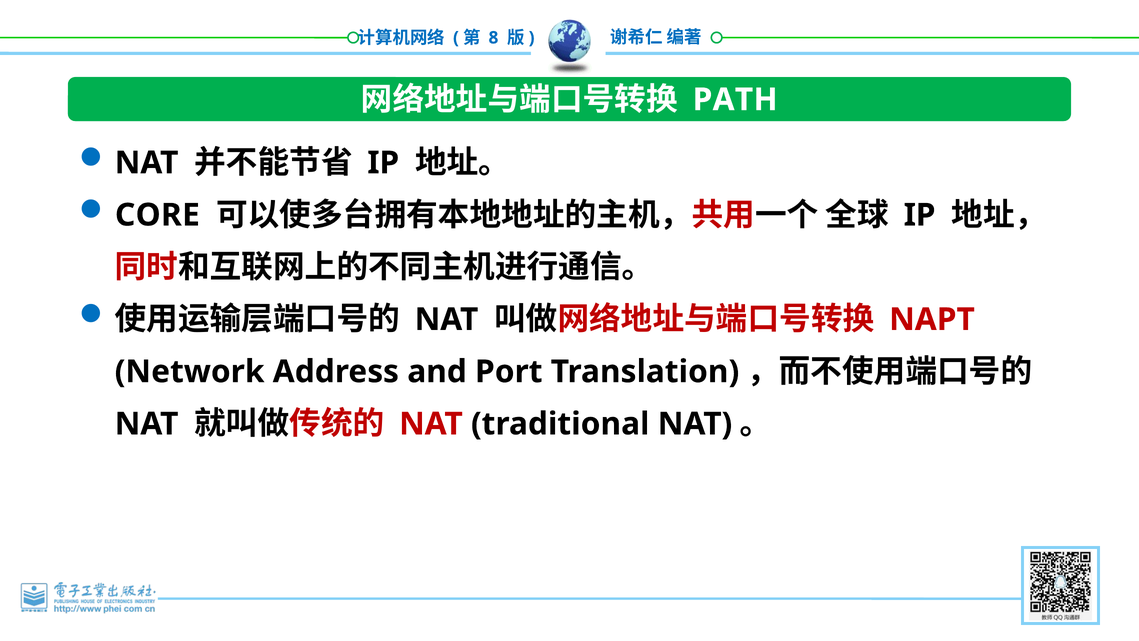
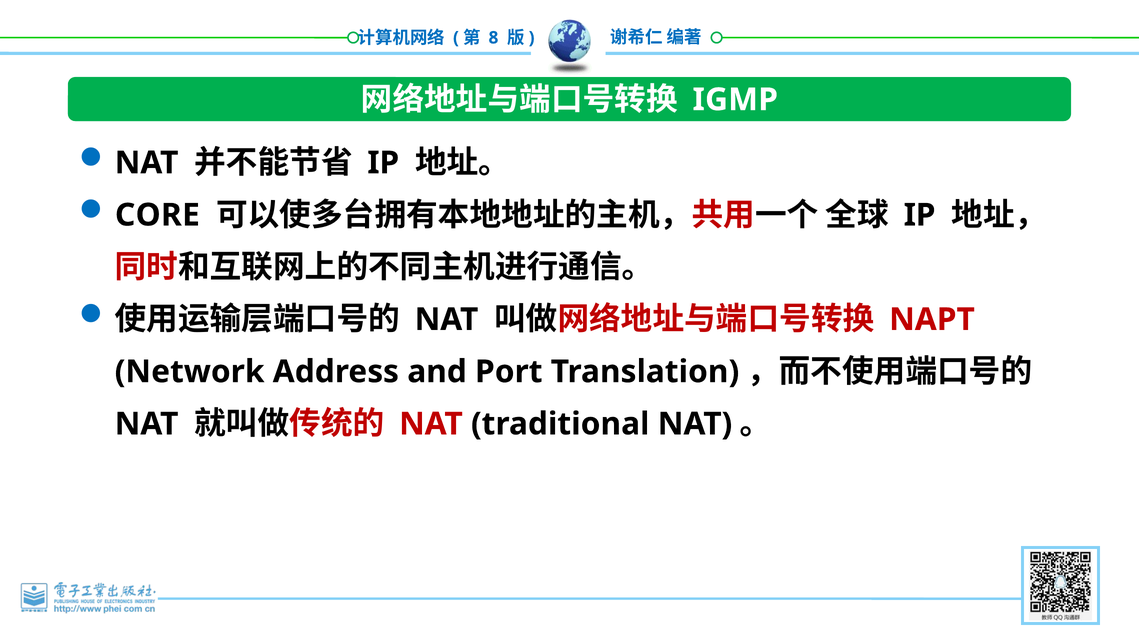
PATH: PATH -> IGMP (735, 100)
